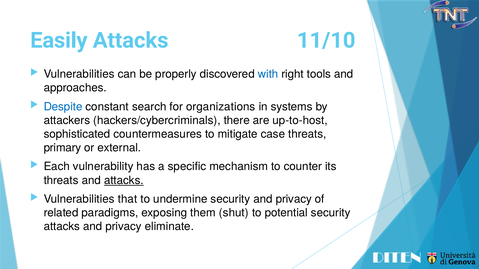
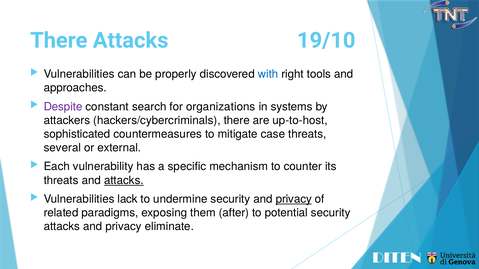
Easily: Easily -> There (59, 40)
11/10: 11/10 -> 19/10 (326, 40)
Despite colour: blue -> purple (63, 107)
primary: primary -> several (62, 148)
that: that -> lack (128, 199)
privacy underline: none -> present (294, 199)
shut: shut -> after (234, 213)
